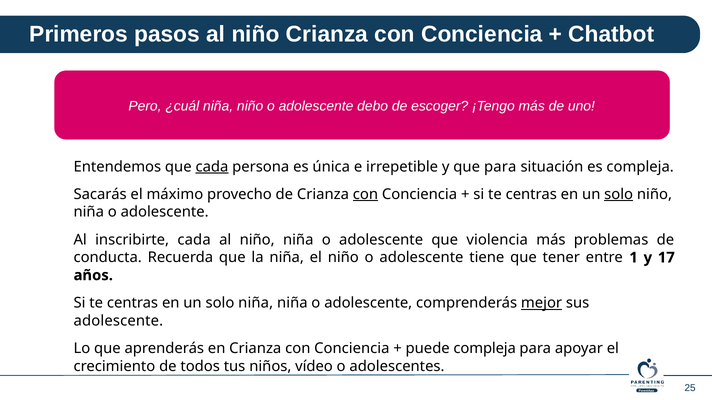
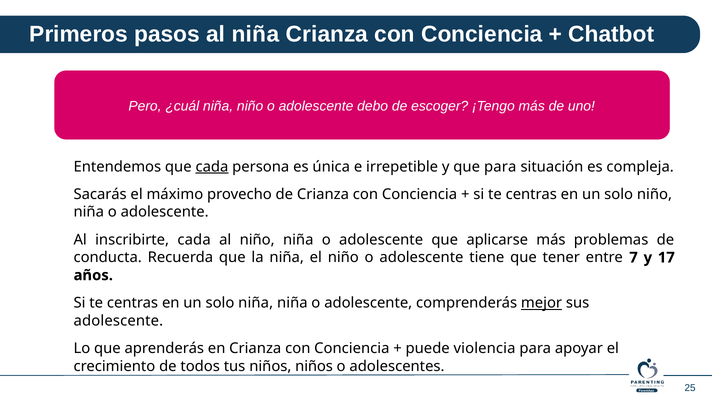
pasos al niño: niño -> niña (255, 34)
con underline: present -> none (365, 195)
solo underline: present -> none (619, 195)
violencia: violencia -> aplicarse (497, 240)
1: 1 -> 7 (634, 258)
puede compleja: compleja -> violencia (485, 349)
niños vídeo: vídeo -> niños (314, 367)
